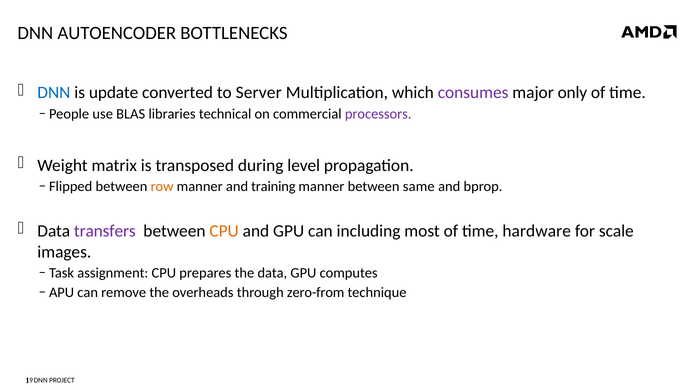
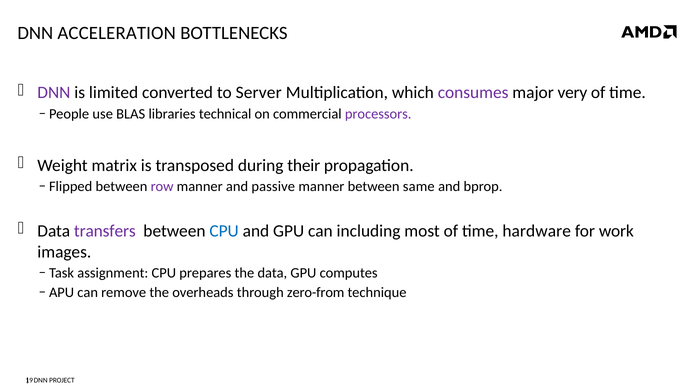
AUTOENCODER: AUTOENCODER -> ACCELERATION (117, 33)
DNN colour: blue -> purple (54, 93)
update: update -> limited (114, 93)
only: only -> very (572, 93)
level: level -> their (304, 166)
row colour: orange -> purple (162, 187)
training: training -> passive (273, 187)
CPU colour: orange -> blue (224, 231)
scale: scale -> work (616, 231)
